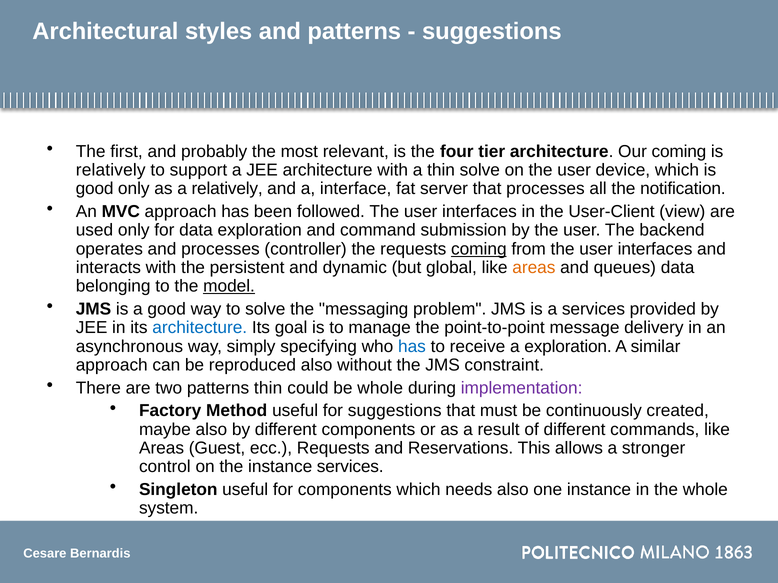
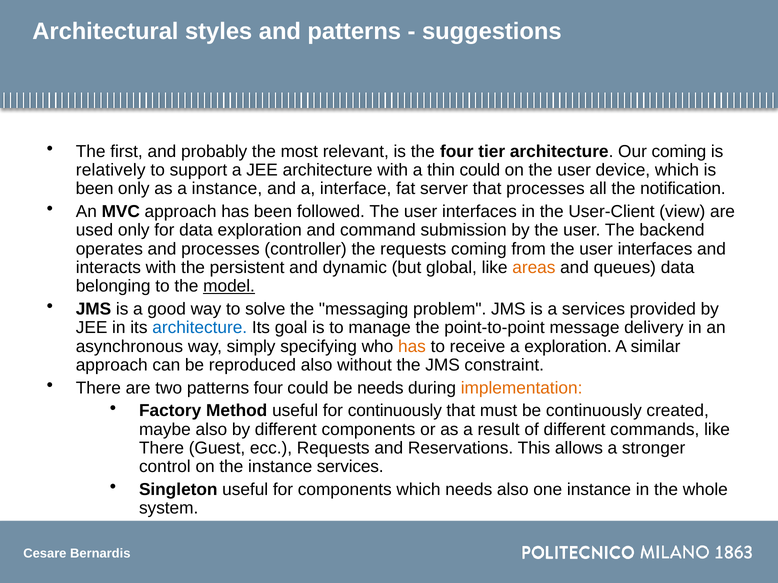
thin solve: solve -> could (480, 170)
good: good -> been (95, 189)
a relatively: relatively -> instance (227, 189)
coming underline: present -> none (479, 249)
has colour: blue -> orange (412, 347)
patterns thin: thin -> four (268, 388)
be whole: whole -> needs (380, 388)
implementation colour: purple -> orange (522, 388)
for suggestions: suggestions -> continuously (395, 411)
Areas: Areas -> There (162, 448)
